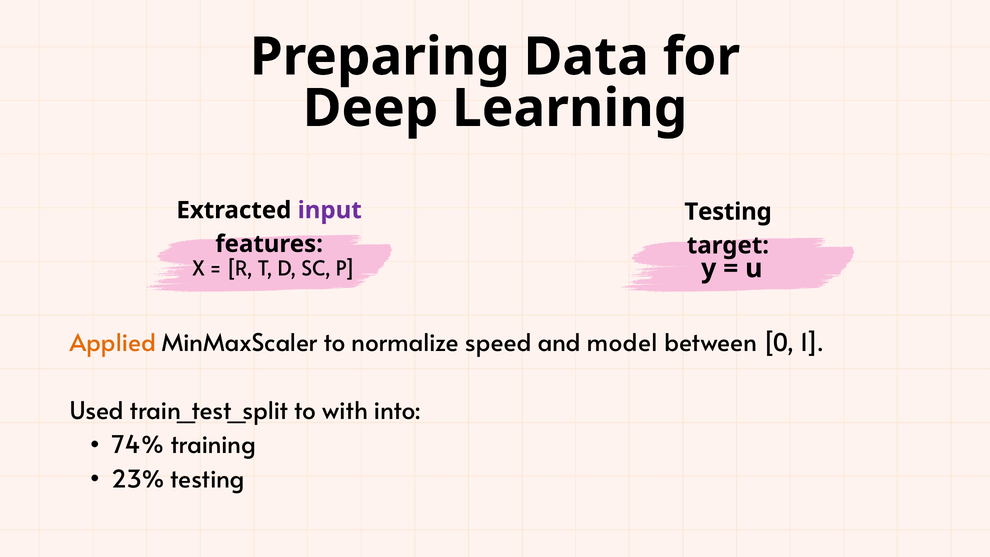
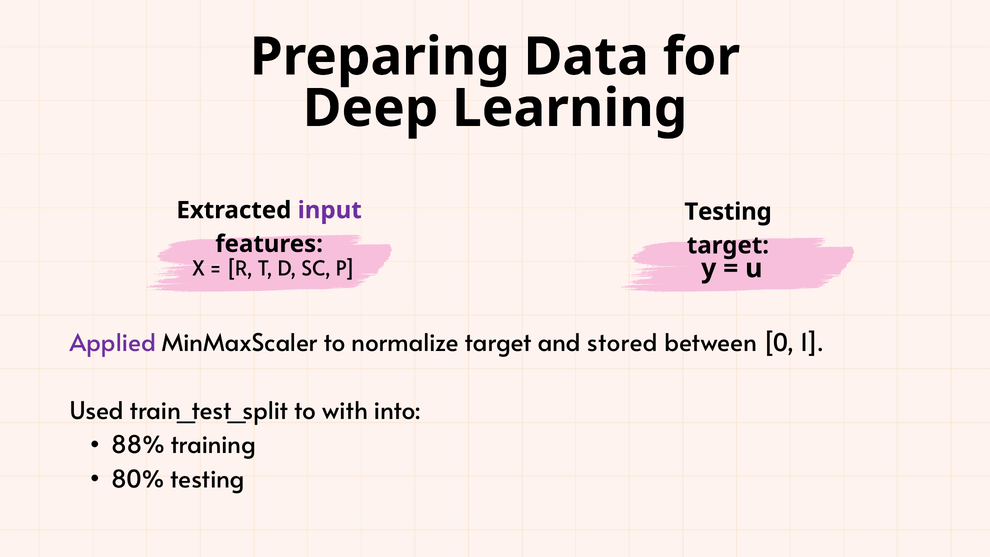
Applied colour: orange -> purple (113, 343)
normalize speed: speed -> target (498, 343)
model: model -> stored (622, 343)
74%: 74% -> 88% (138, 445)
23%: 23% -> 80% (138, 479)
